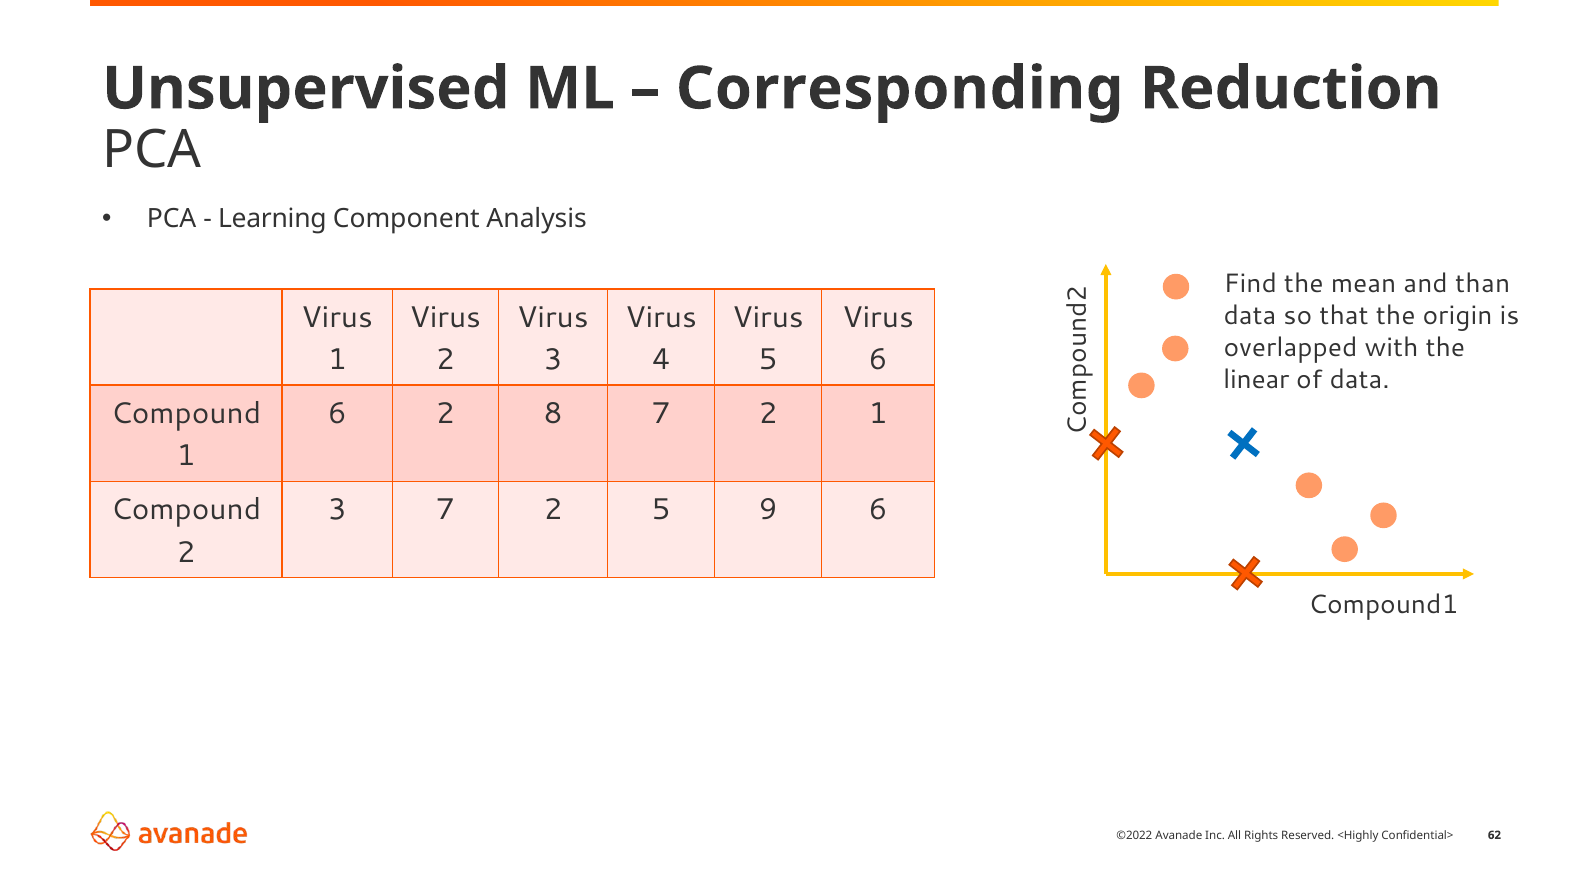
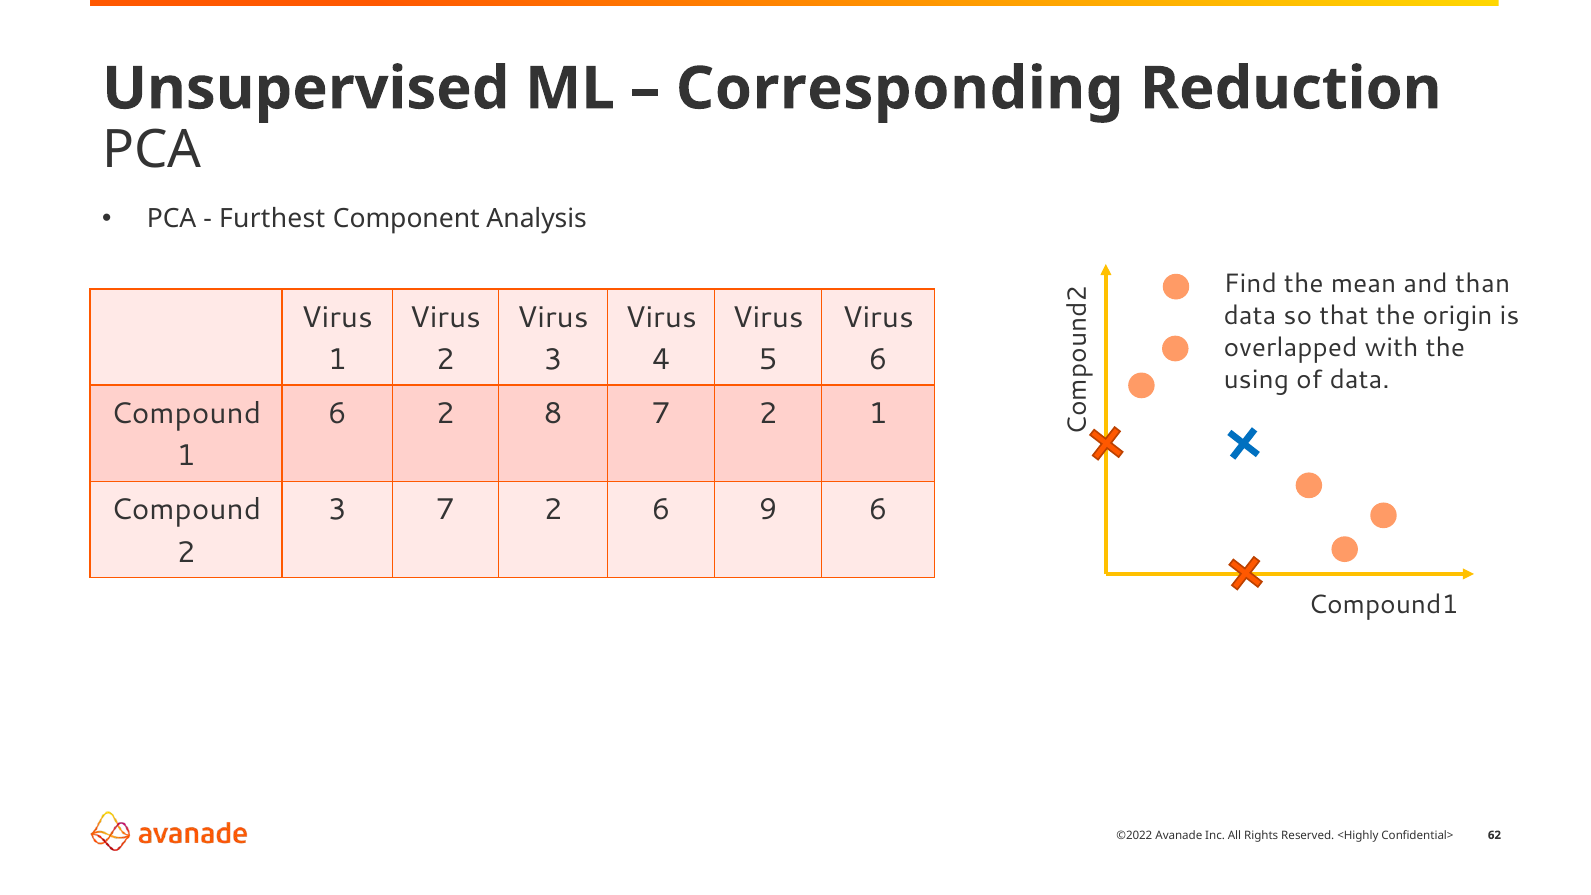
Learning: Learning -> Furthest (272, 219)
linear: linear -> using (1256, 379)
2 5: 5 -> 6 (661, 510)
